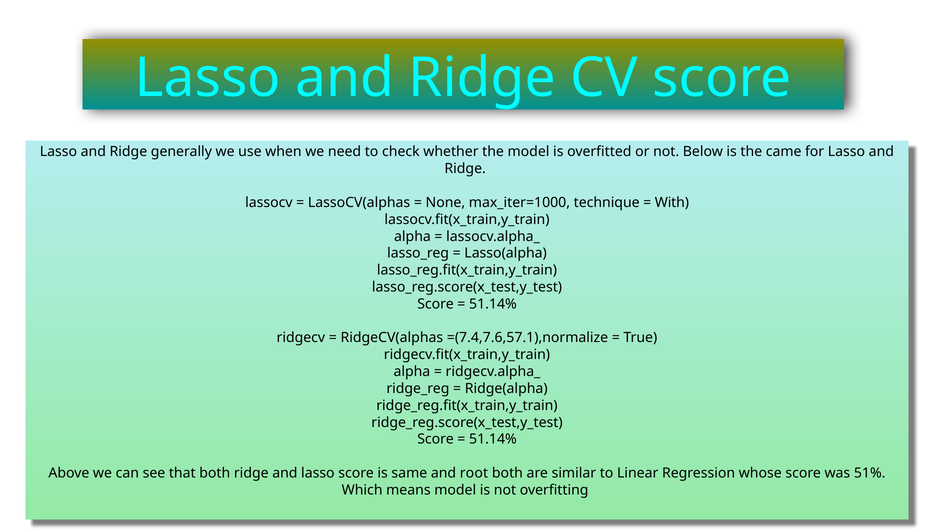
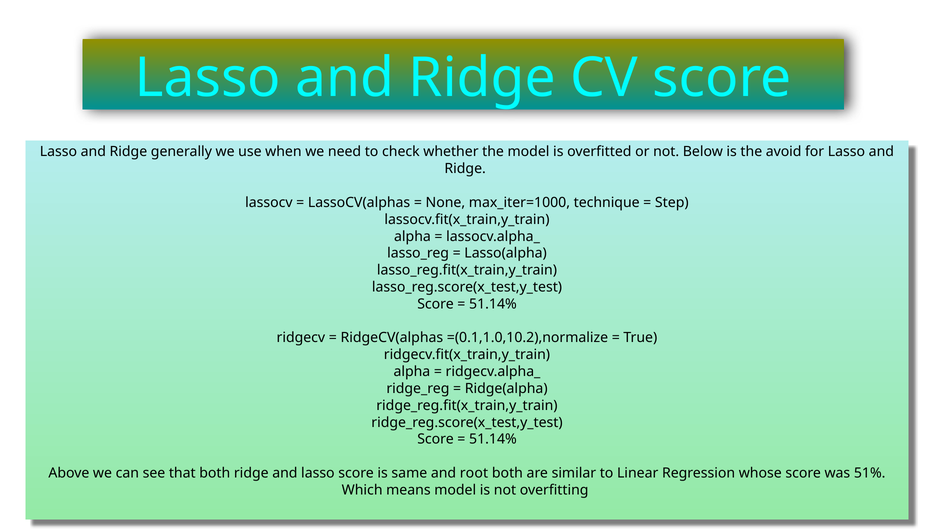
came: came -> avoid (784, 152)
With: With -> Step (672, 203)
=(7.4,7.6,57.1),normalize: =(7.4,7.6,57.1),normalize -> =(0.1,1.0,10.2),normalize (528, 338)
